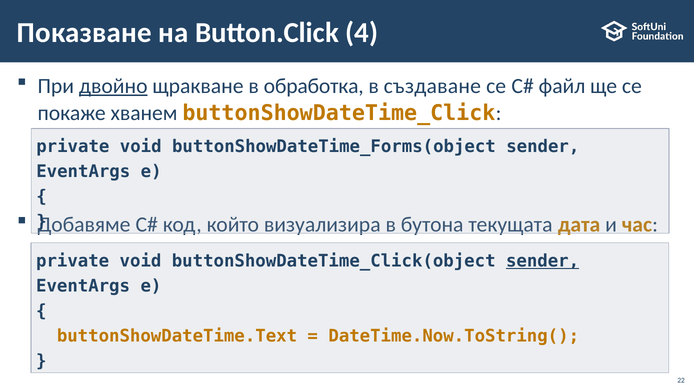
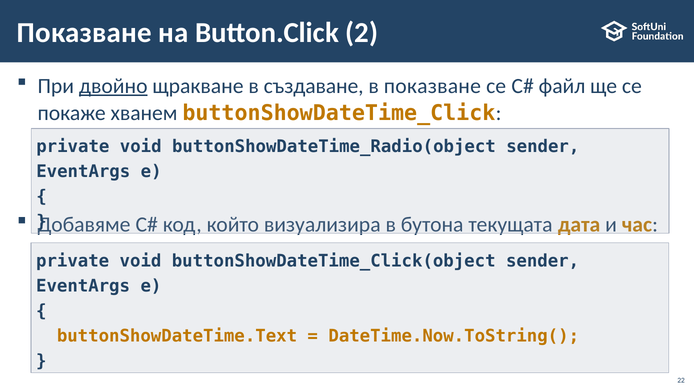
4: 4 -> 2 (362, 33)
обработка: обработка -> създаване (314, 86)
в създаване: създаване -> показване (432, 86)
buttonShowDateTime_Forms(object: buttonShowDateTime_Forms(object -> buttonShowDateTime_Radio(object (334, 147)
sender underline: present -> none (543, 261)
